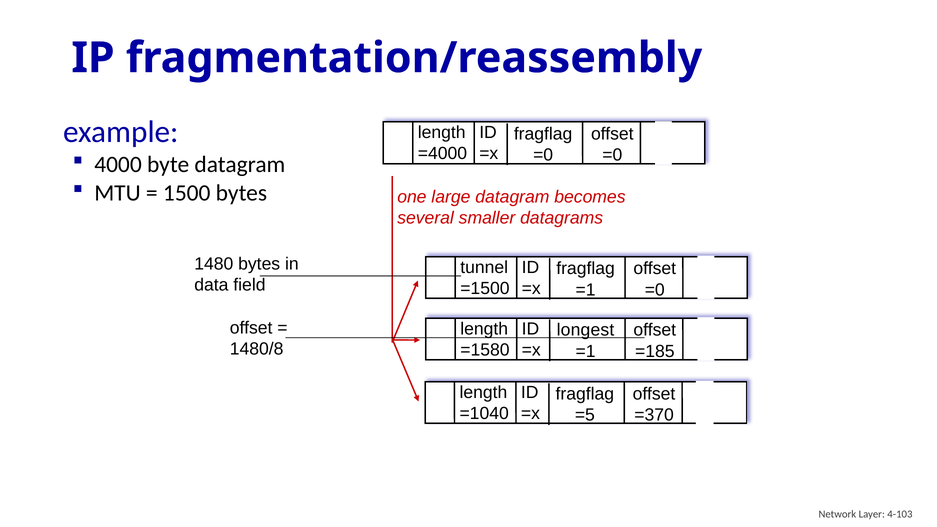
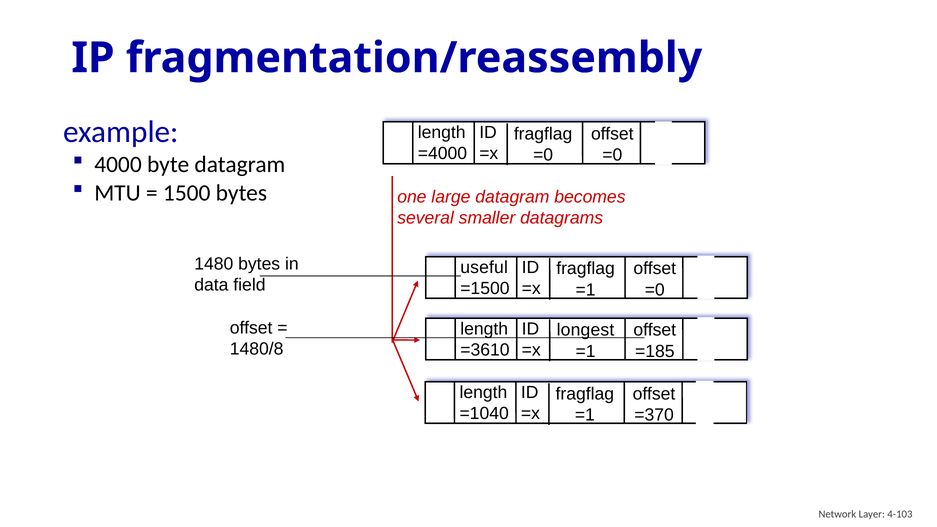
tunnel: tunnel -> useful (484, 267)
=1580: =1580 -> =3610 (485, 350)
=5: =5 -> =1 (585, 415)
